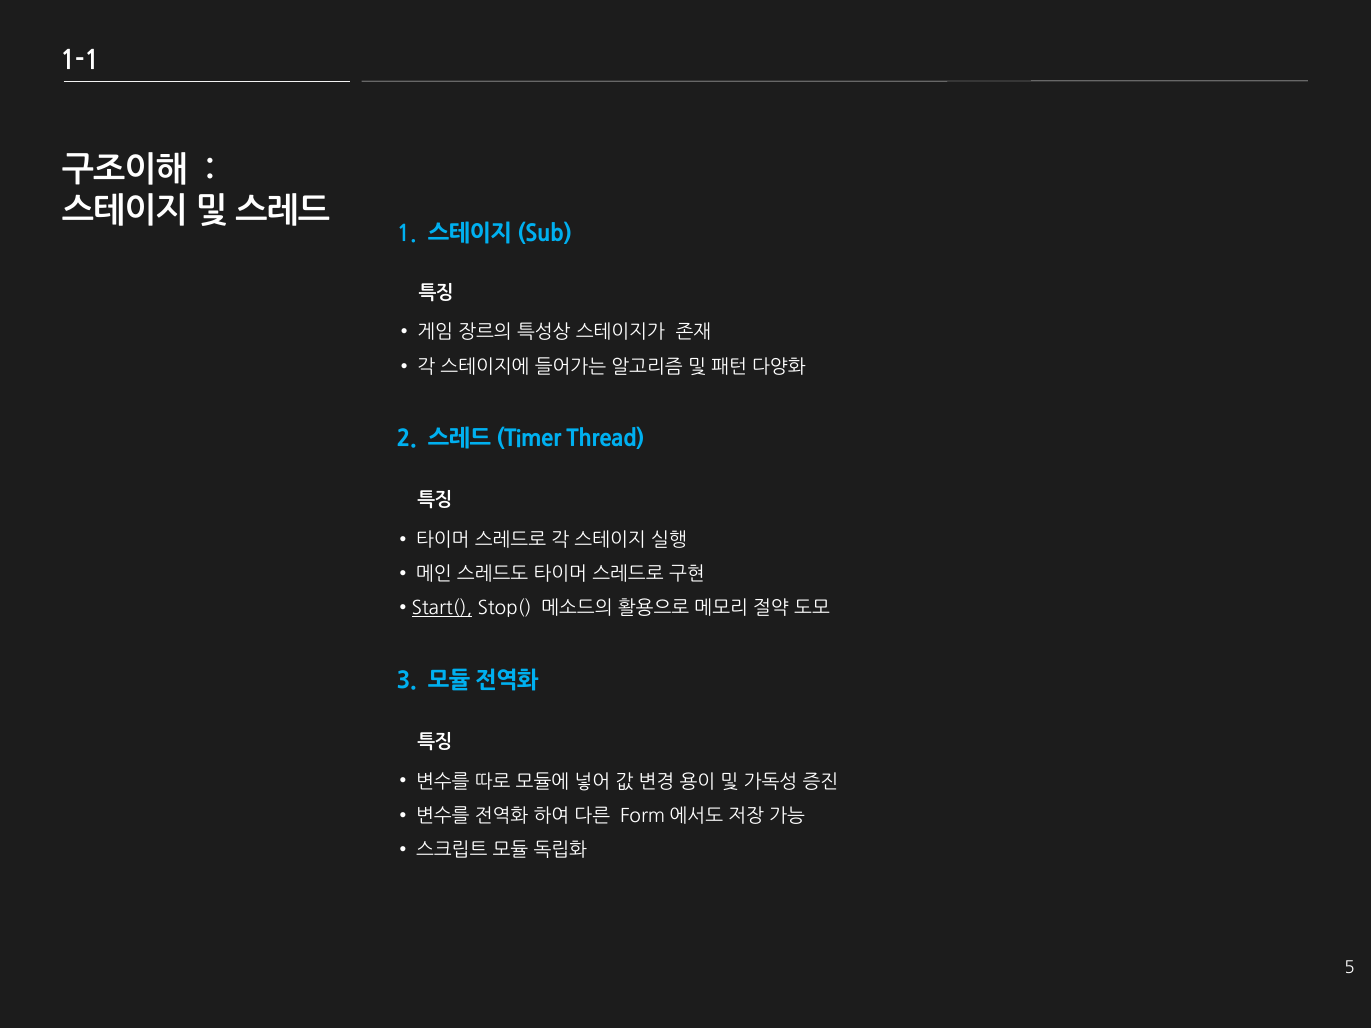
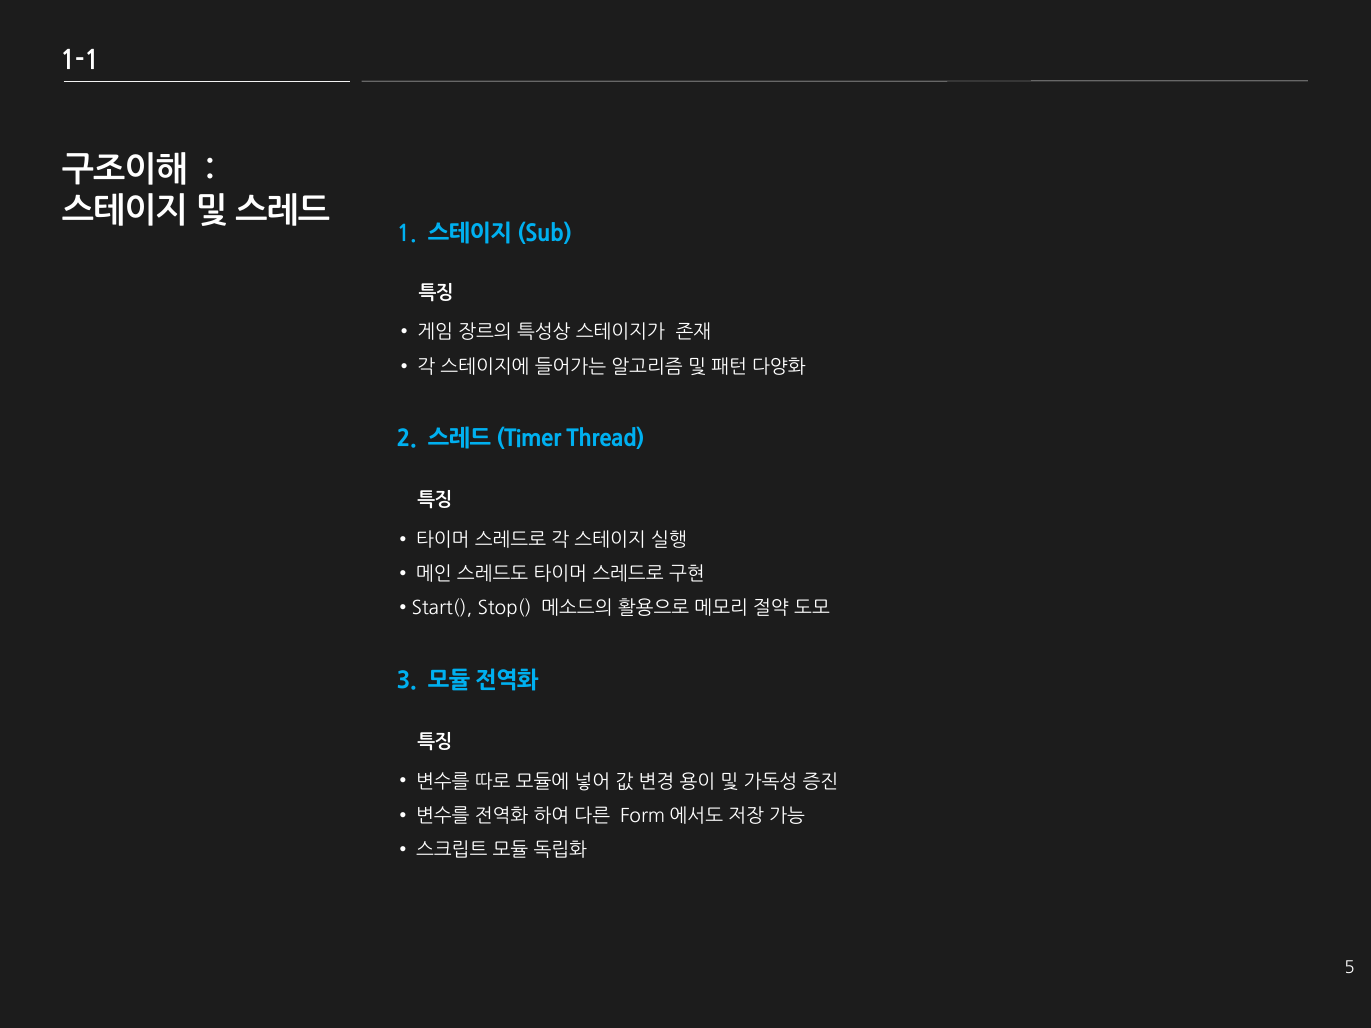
Start( underline: present -> none (442, 609)
